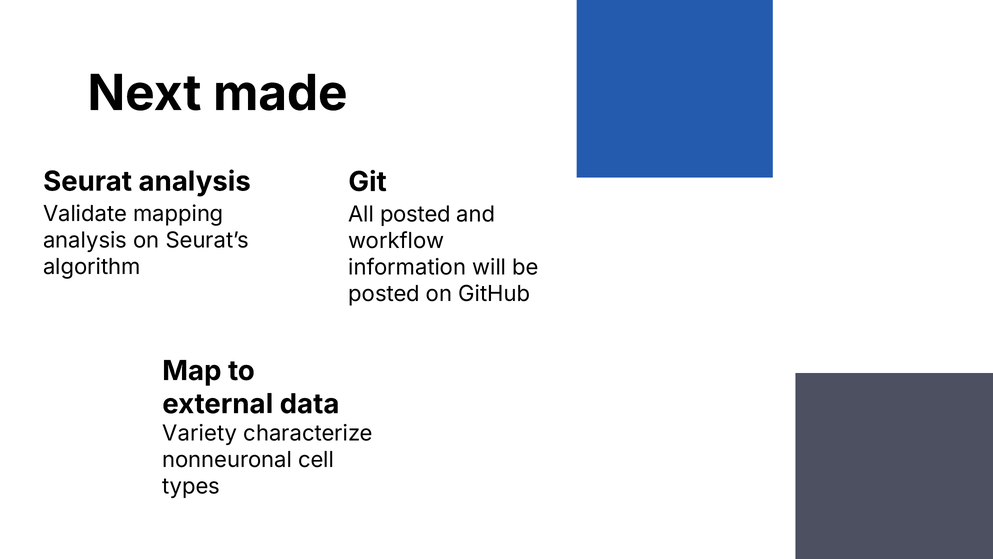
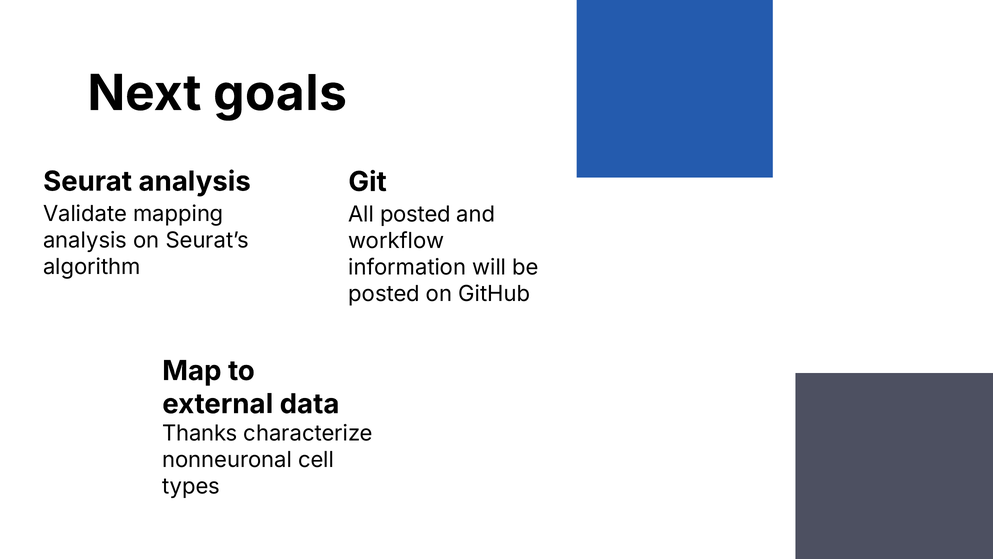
made: made -> goals (280, 94)
Variety: Variety -> Thanks (200, 433)
